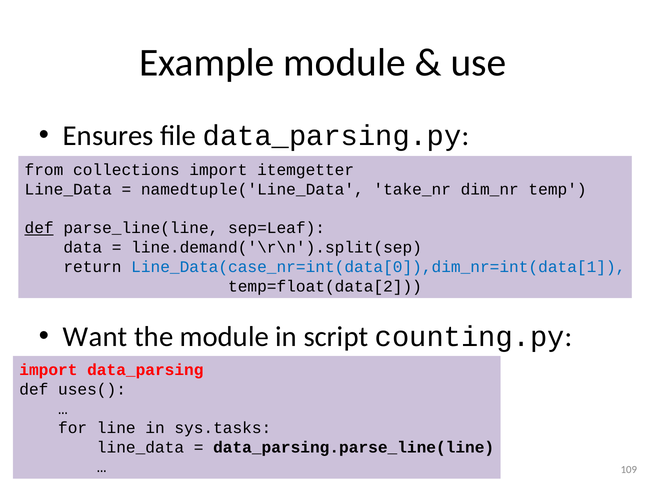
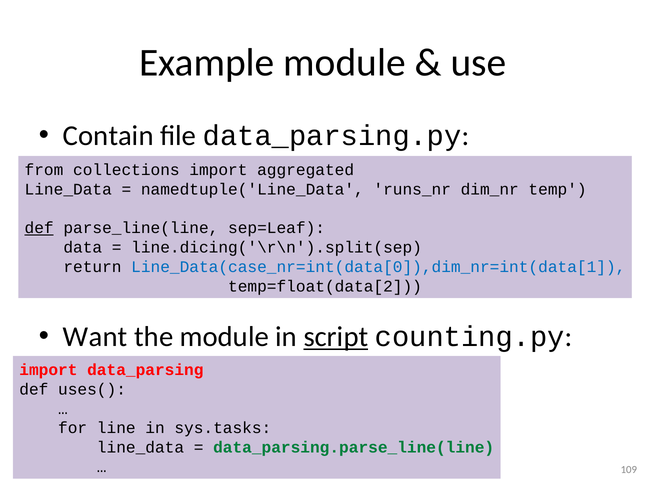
Ensures: Ensures -> Contain (108, 136)
itemgetter: itemgetter -> aggregated (306, 170)
take_nr: take_nr -> runs_nr (412, 189)
line.demand('\r\n').split(sep: line.demand('\r\n').split(sep -> line.dicing('\r\n').split(sep (277, 247)
script underline: none -> present (336, 337)
data_parsing.parse_line(line colour: black -> green (354, 447)
